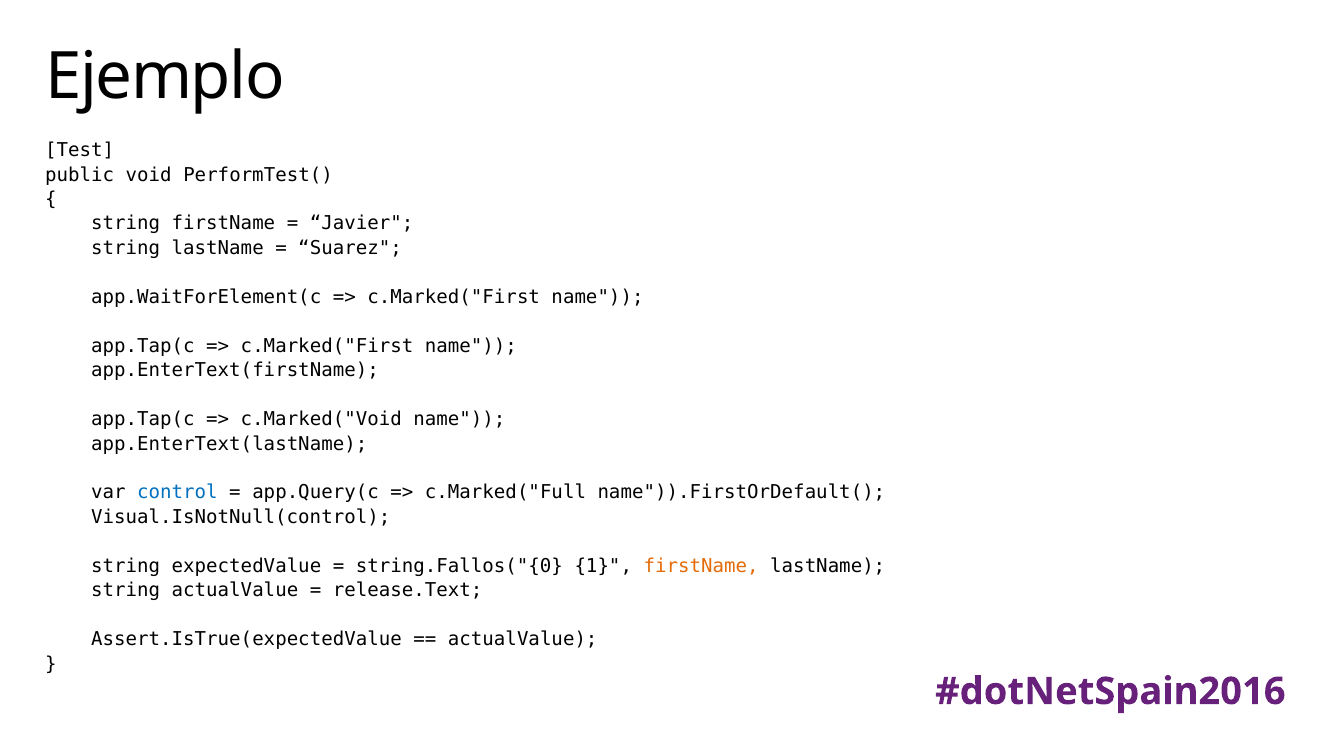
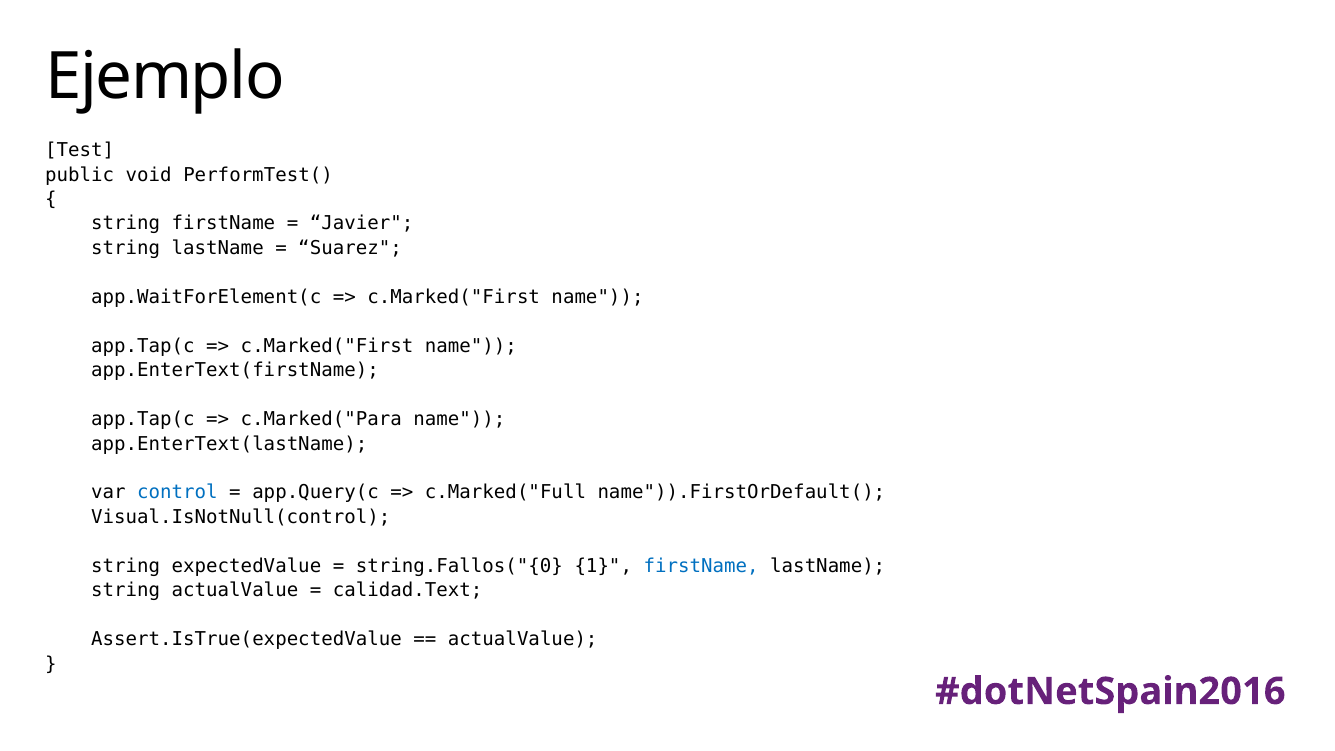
c.Marked("Void: c.Marked("Void -> c.Marked("Para (321, 419)
firstName colour: orange -> blue (701, 566)
release.Text: release.Text -> calidad.Text (408, 590)
